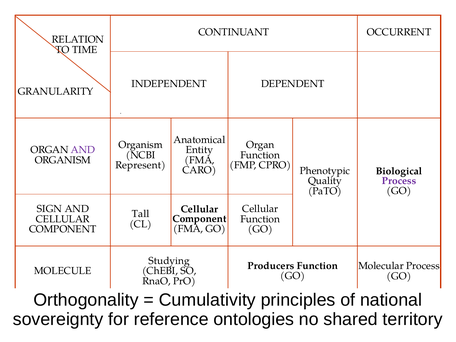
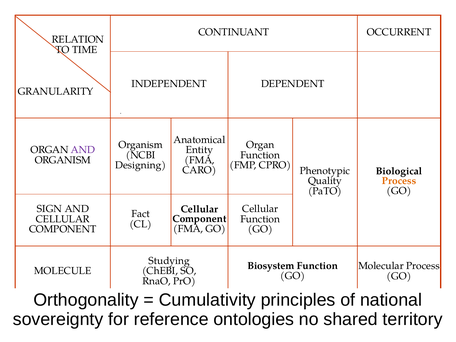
Represent: Represent -> Designing (141, 165)
Process colour: purple -> orange (399, 181)
Tall: Tall -> Fact (141, 214)
Producers: Producers -> Biosystem (271, 266)
